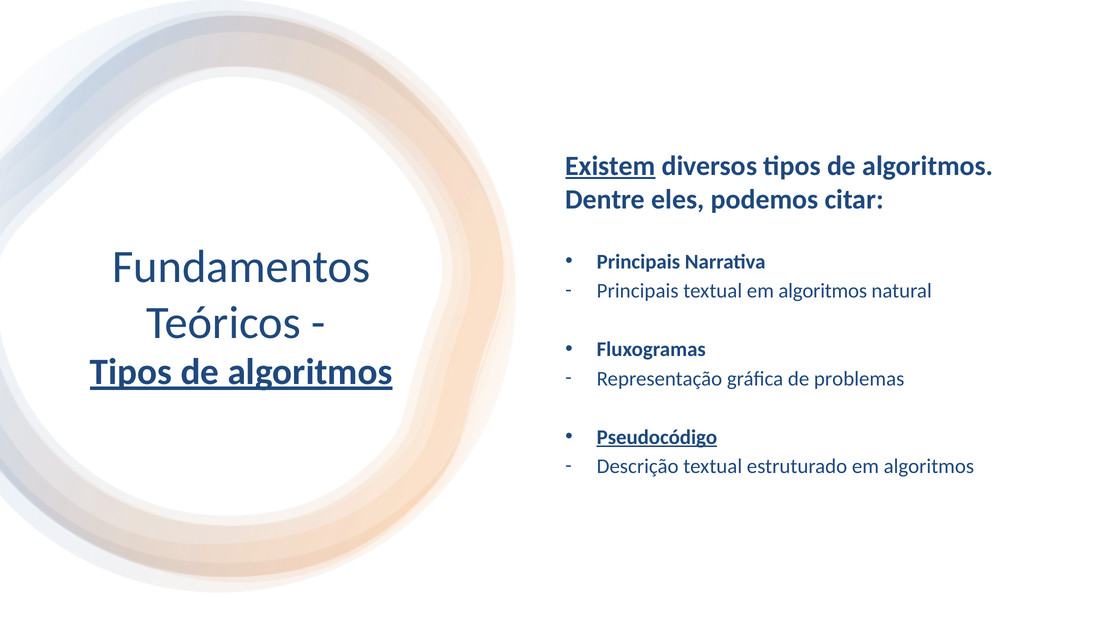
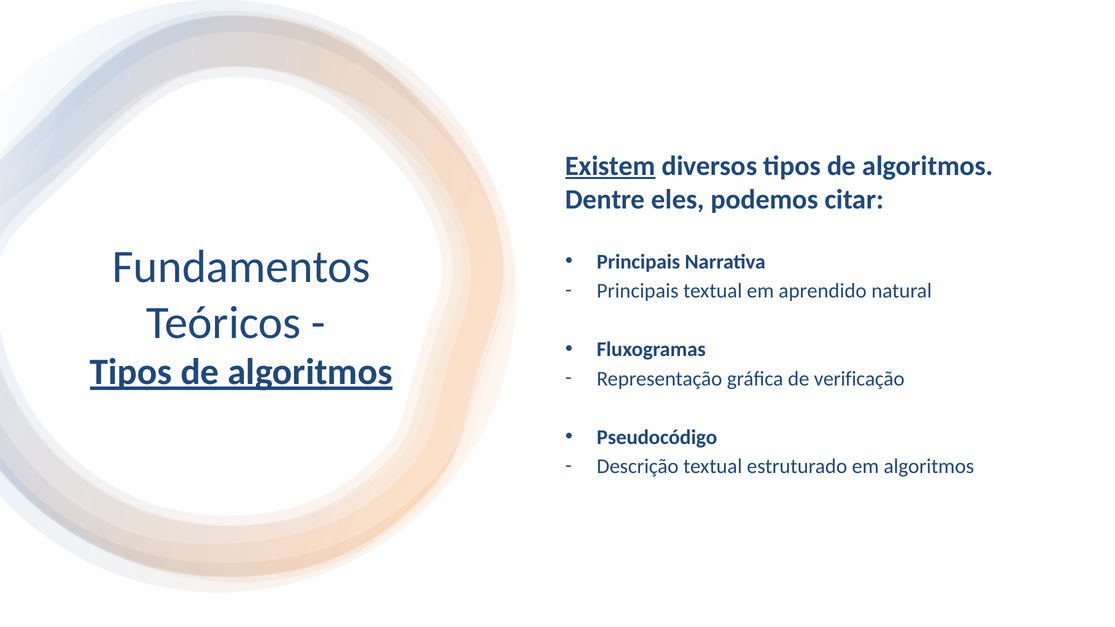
textual em algoritmos: algoritmos -> aprendido (823, 291)
problemas: problemas -> verificação (859, 379)
Pseudocódigo underline: present -> none (657, 437)
